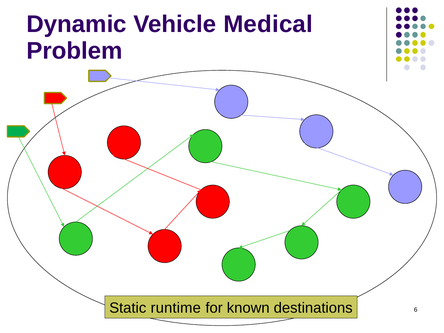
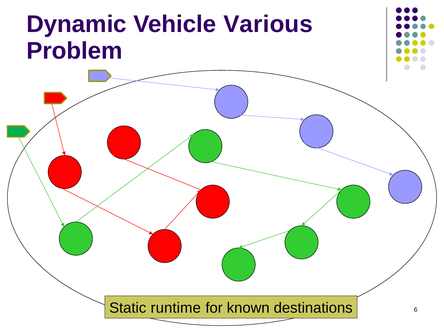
Medical: Medical -> Various (268, 24)
